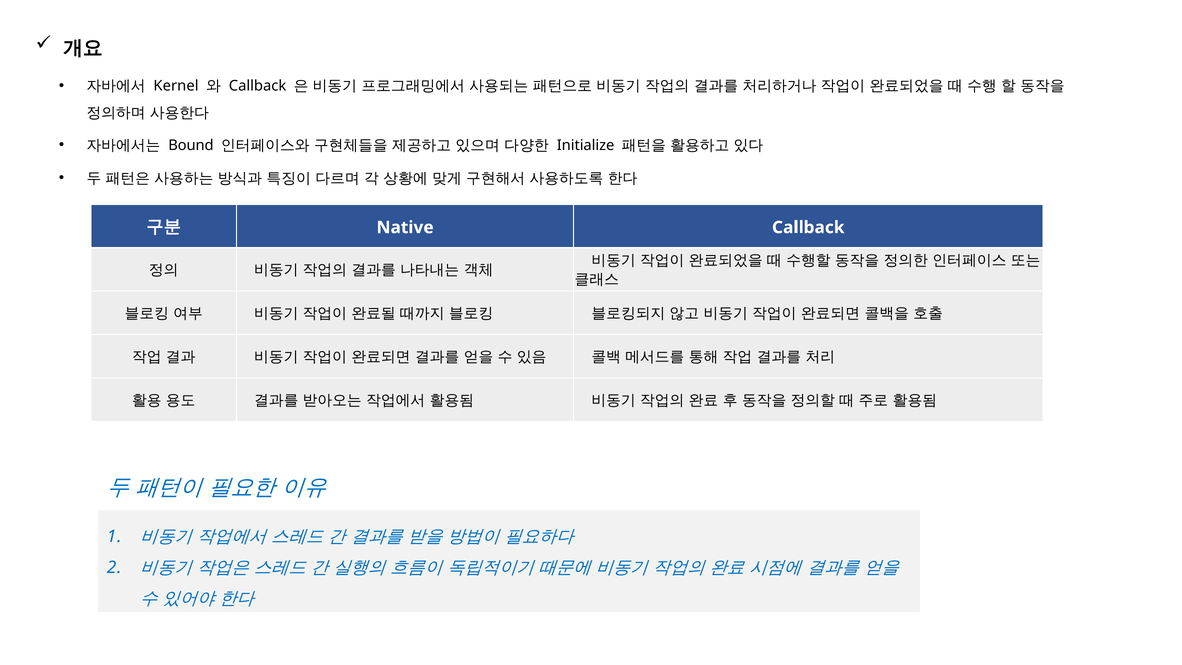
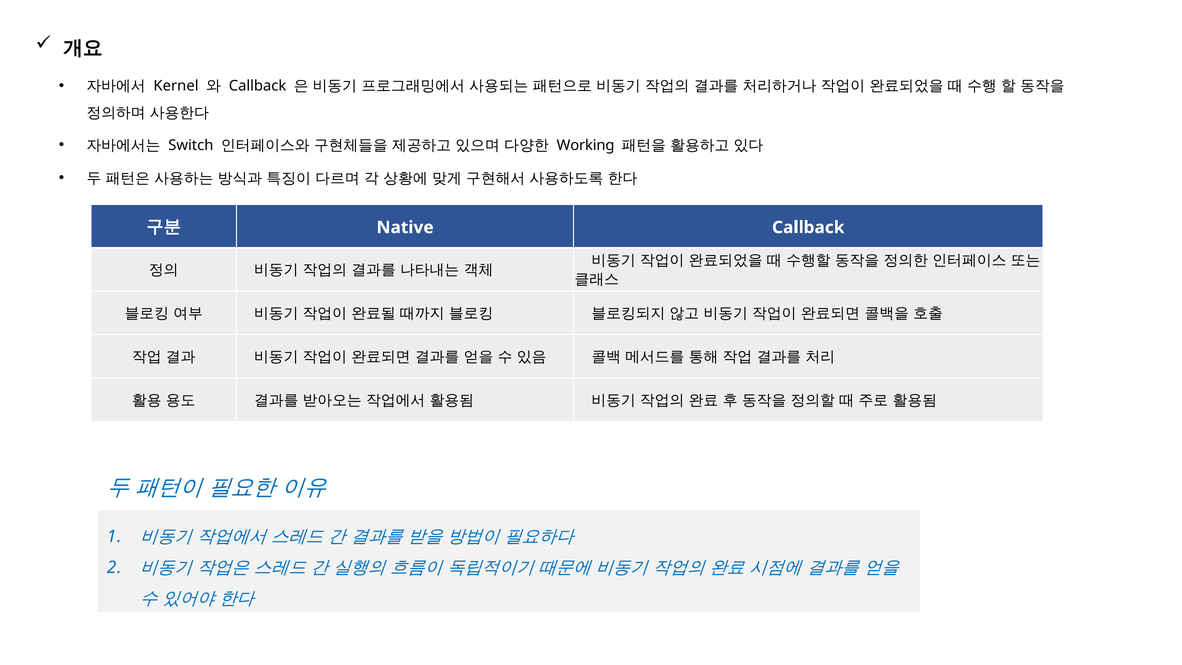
Bound: Bound -> Switch (191, 145)
Initialize: Initialize -> Working (586, 145)
